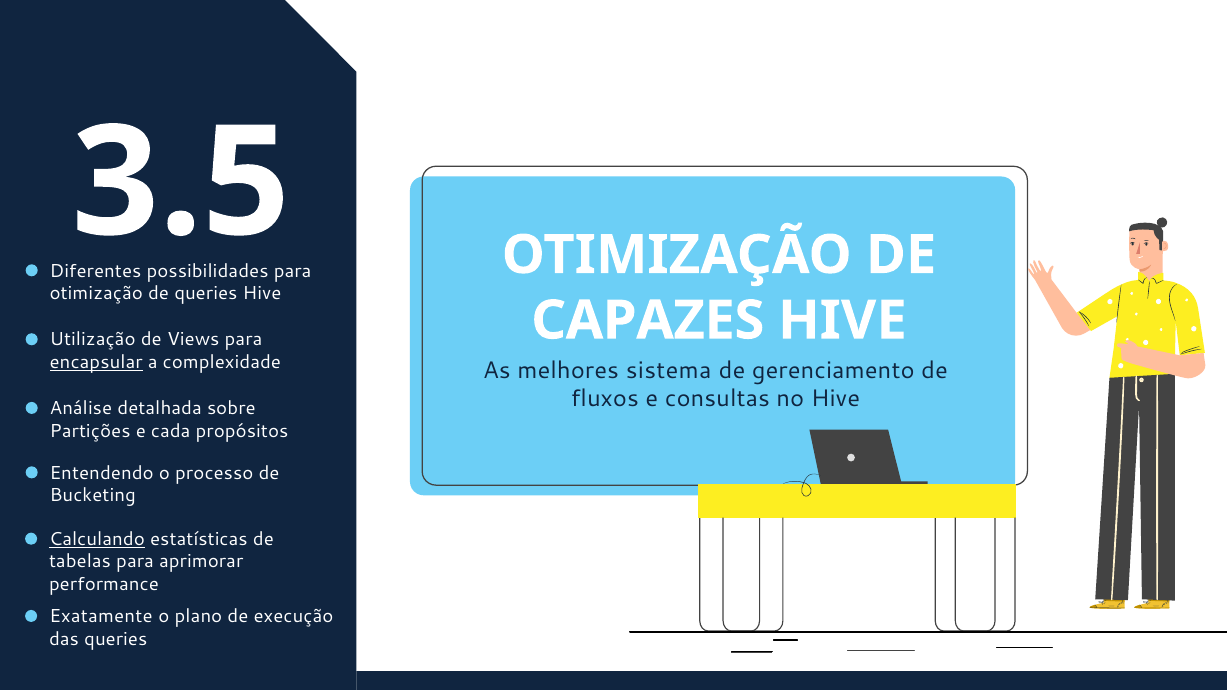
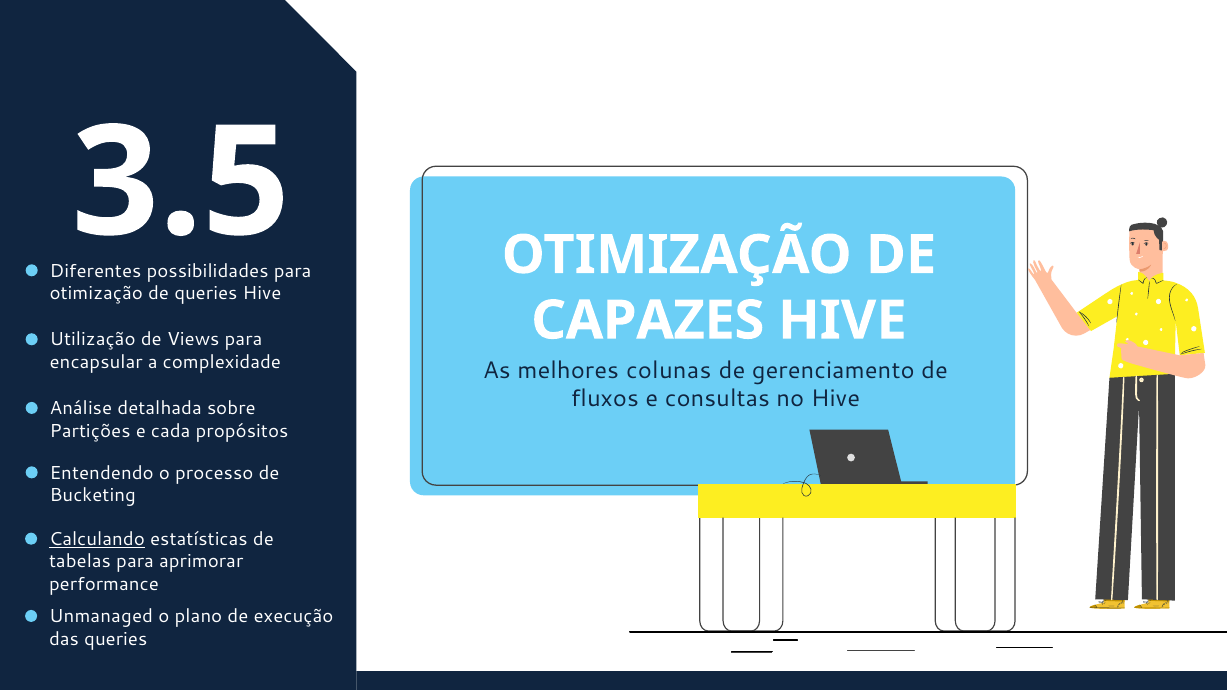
encapsular underline: present -> none (96, 362)
sistema: sistema -> colunas (669, 371)
Exatamente: Exatamente -> Unmanaged (101, 617)
